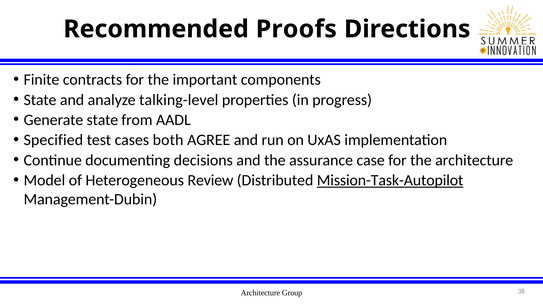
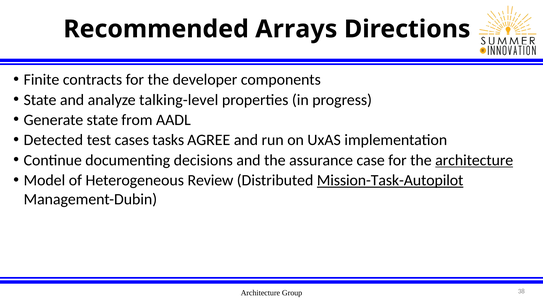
Proofs: Proofs -> Arrays (296, 29)
important: important -> developer (205, 80)
Specified: Specified -> Detected (53, 140)
both: both -> tasks (168, 140)
architecture underline: none -> present (474, 160)
